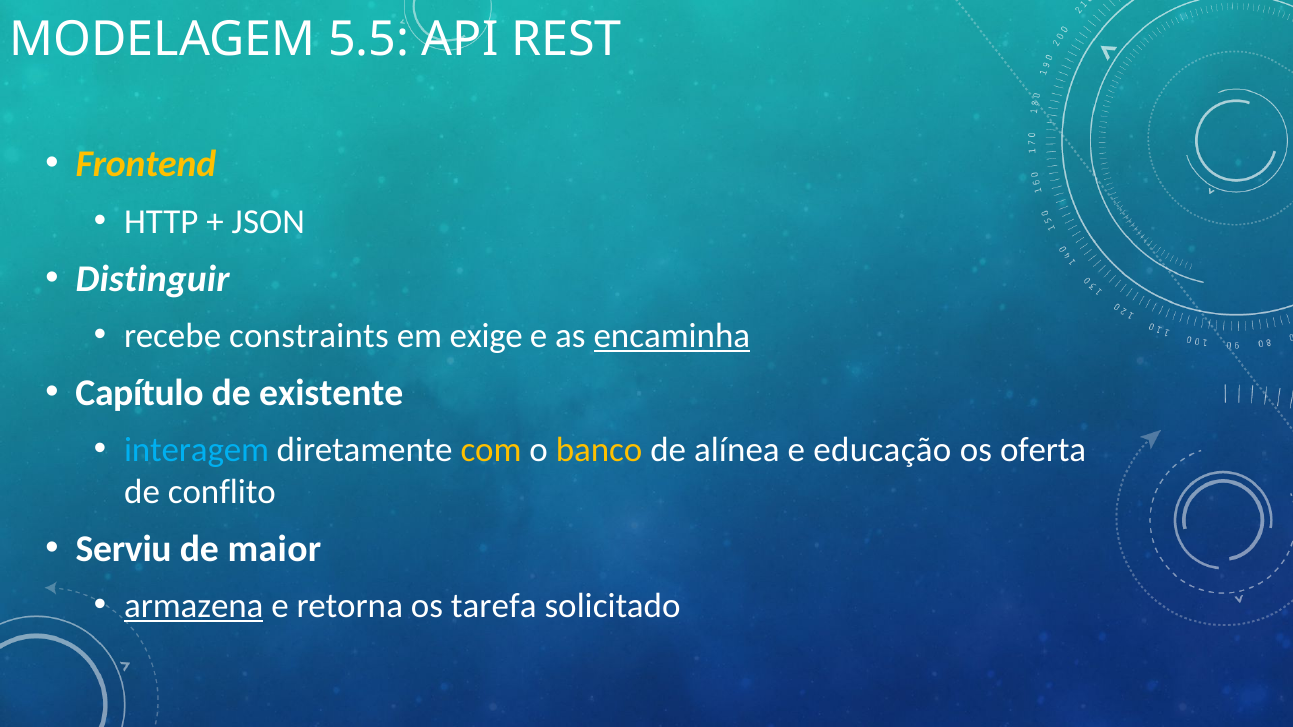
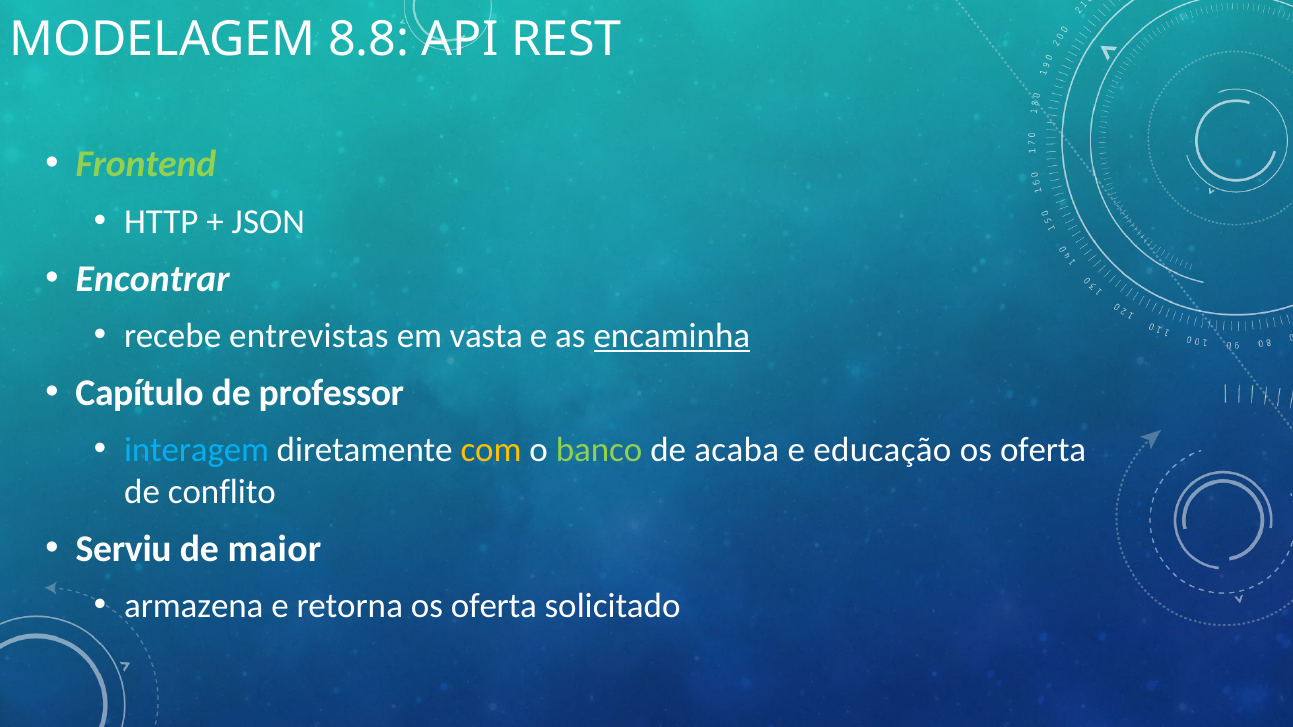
5.5: 5.5 -> 8.8 (369, 39)
Frontend colour: yellow -> light green (146, 165)
Distinguir: Distinguir -> Encontrar (153, 279)
constraints: constraints -> entrevistas (309, 336)
exige: exige -> vasta (486, 336)
existente: existente -> professor (331, 393)
banco colour: yellow -> light green (599, 450)
alínea: alínea -> acaba (737, 450)
armazena underline: present -> none (194, 606)
retorna os tarefa: tarefa -> oferta (494, 606)
